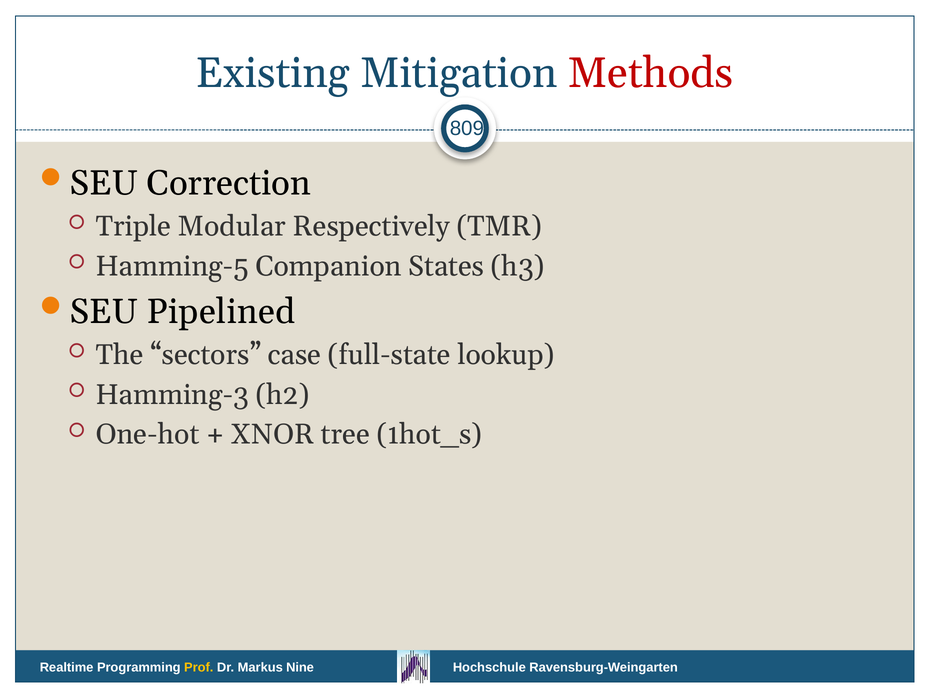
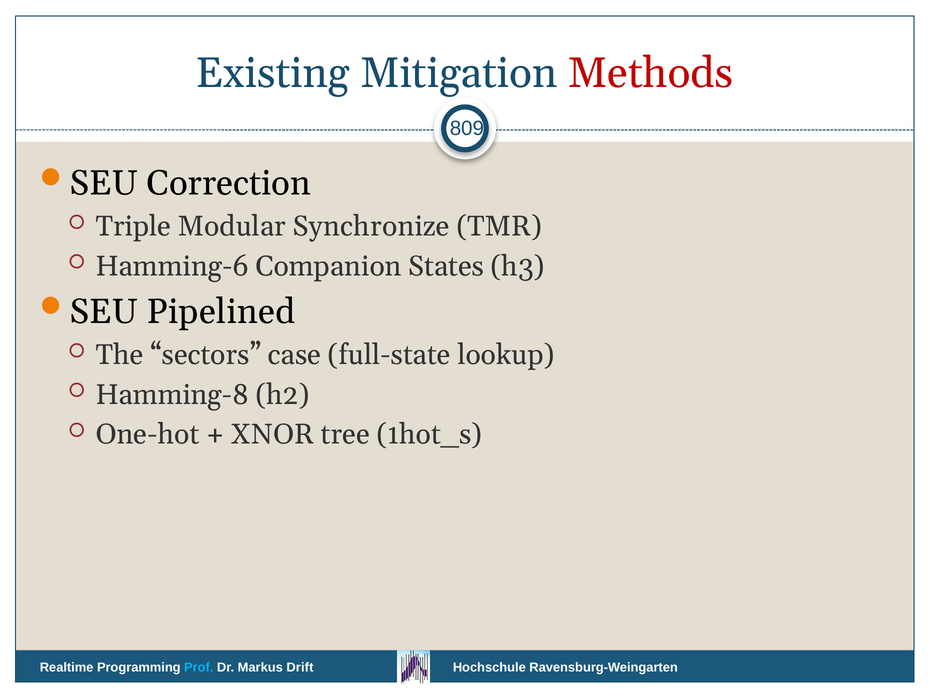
Respectively: Respectively -> Synchronize (371, 226)
Hamming-5: Hamming-5 -> Hamming-6 (172, 266)
Hamming-3: Hamming-3 -> Hamming-8 (172, 394)
Prof colour: yellow -> light blue (199, 667)
Nine: Nine -> Drift (300, 667)
